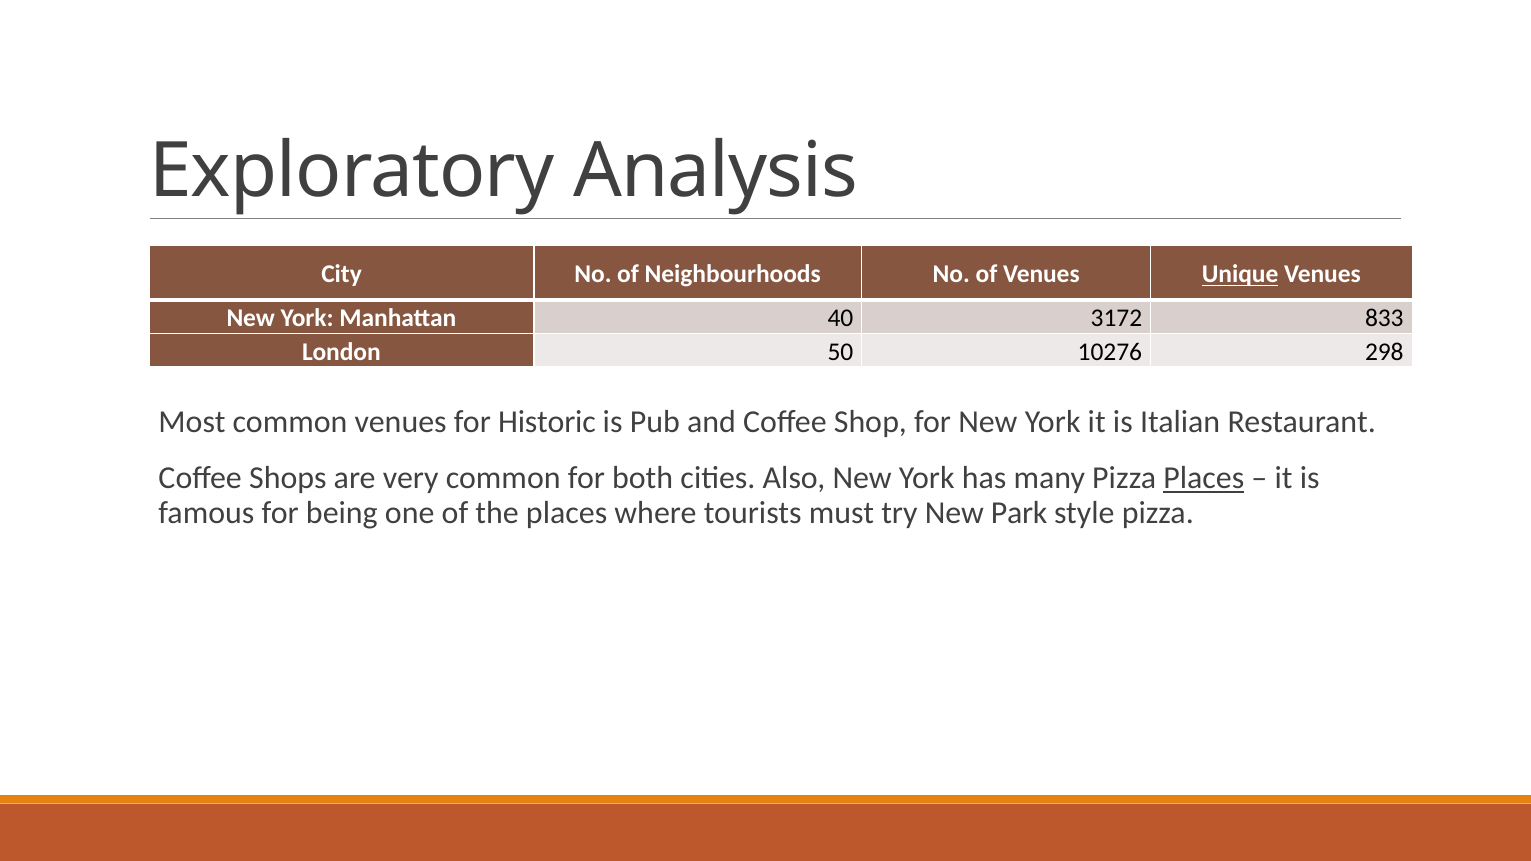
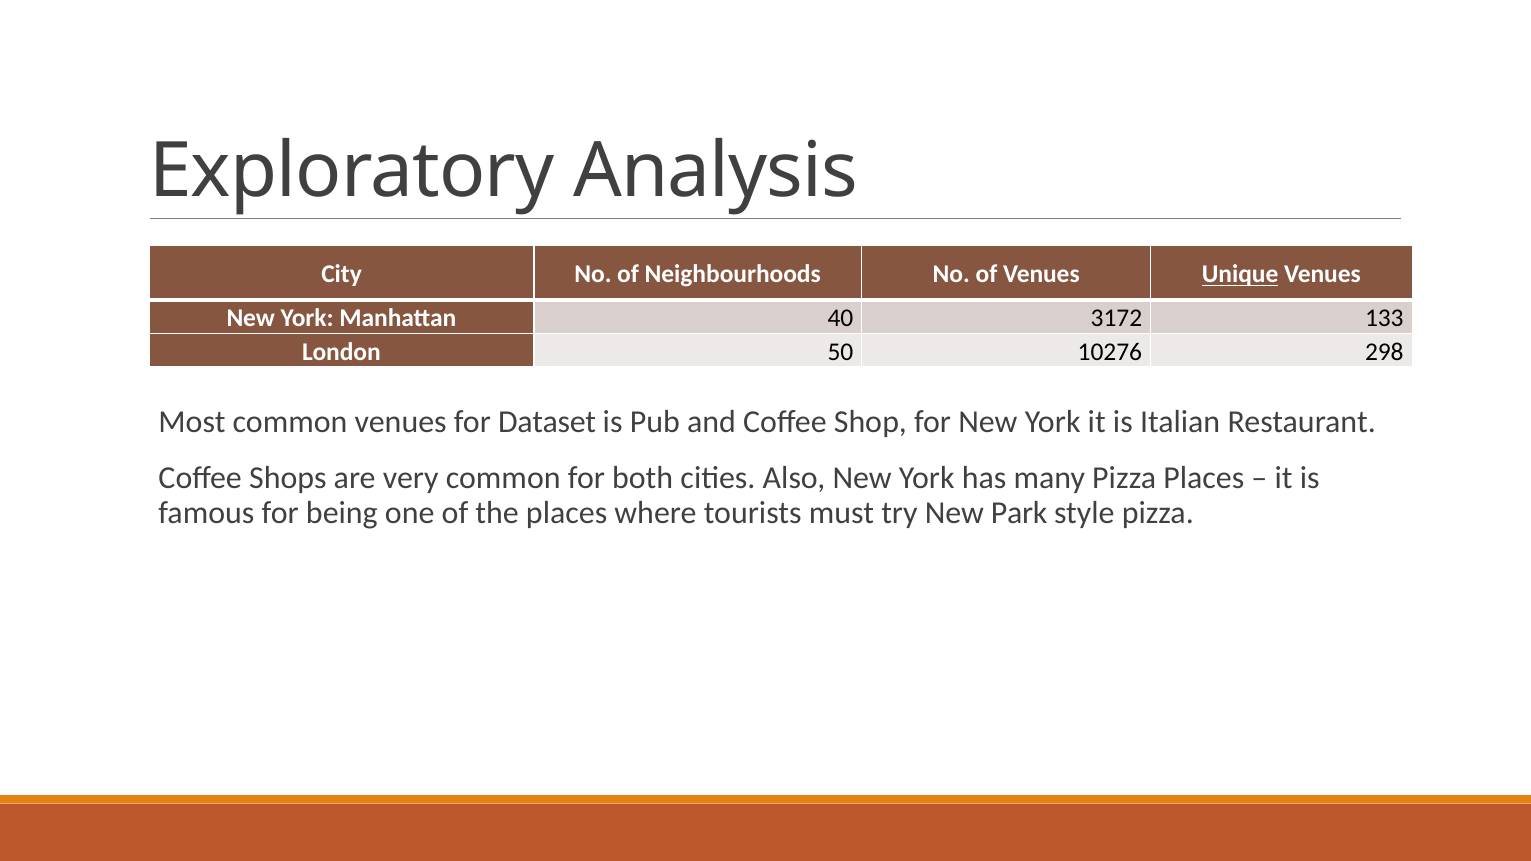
833: 833 -> 133 (1384, 318)
Historic: Historic -> Dataset (547, 422)
Places underline: present -> none (1204, 479)
